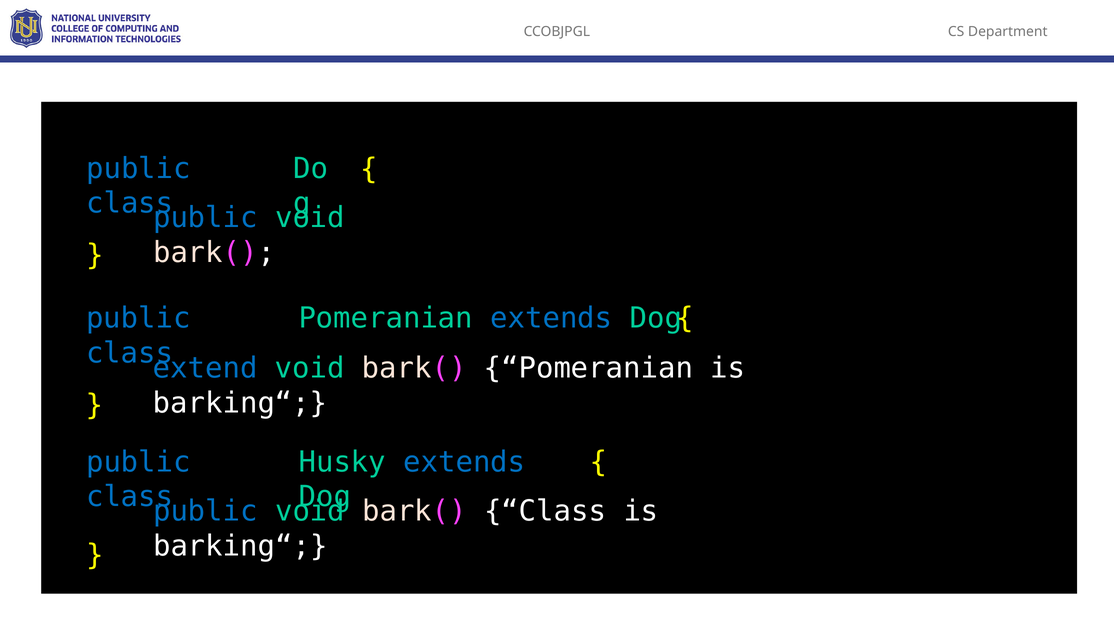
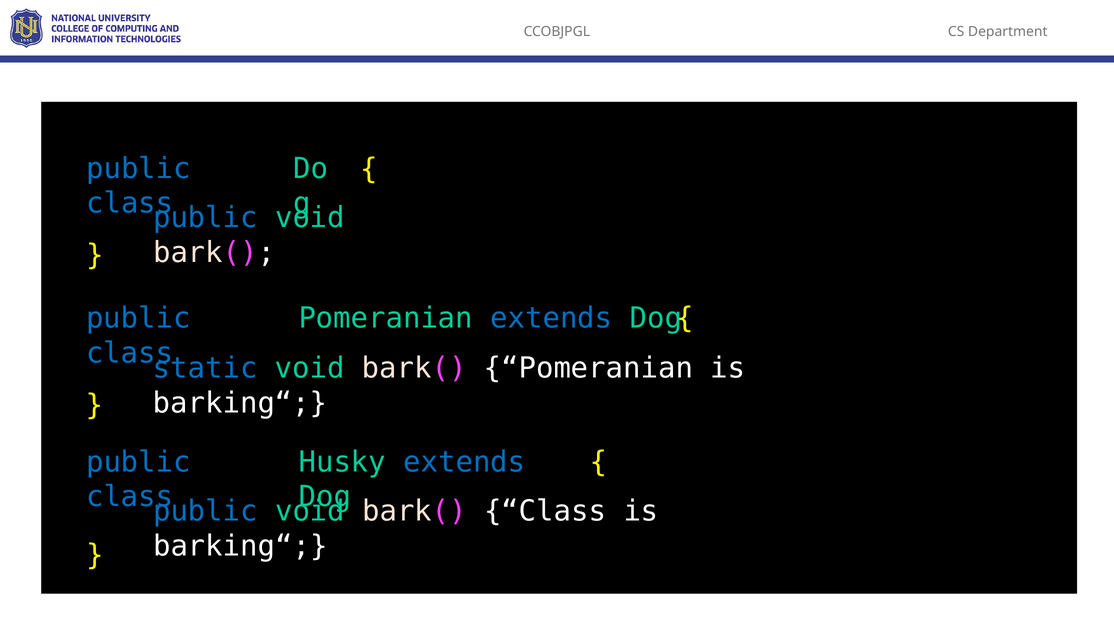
extend: extend -> static (205, 368)
